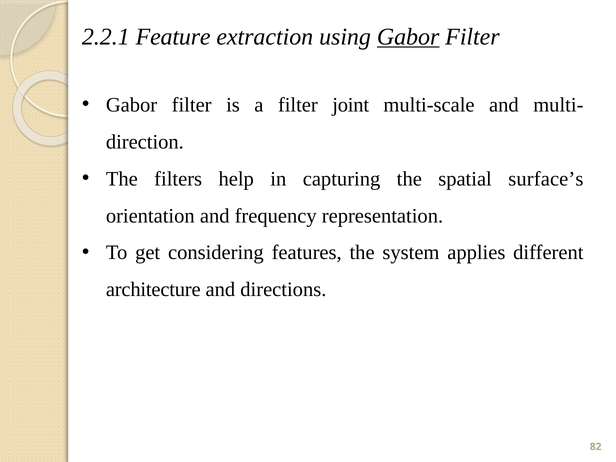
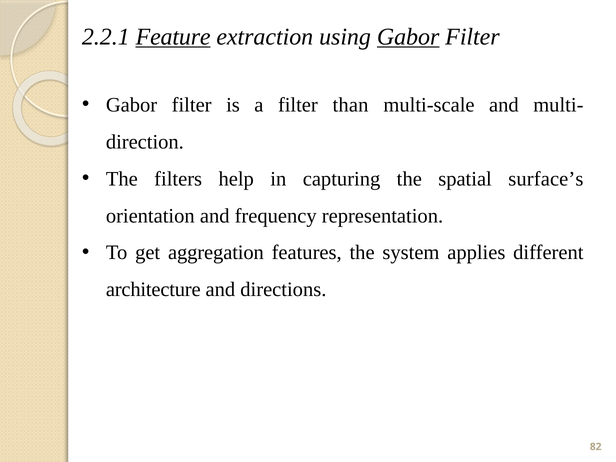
Feature underline: none -> present (173, 37)
joint: joint -> than (351, 105)
considering: considering -> aggregation (216, 253)
